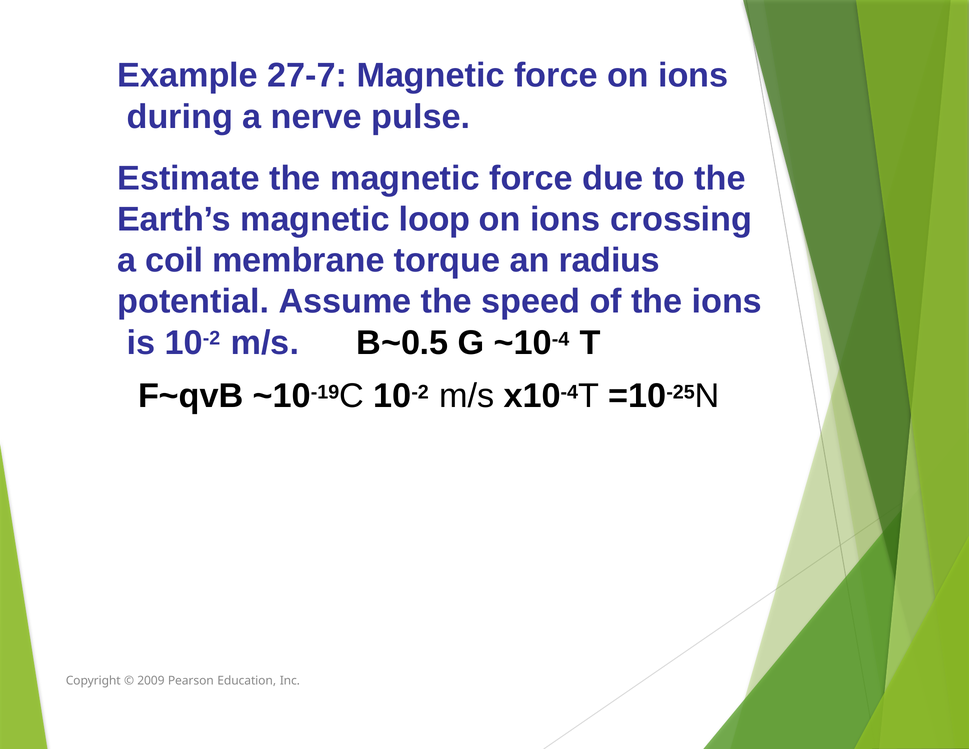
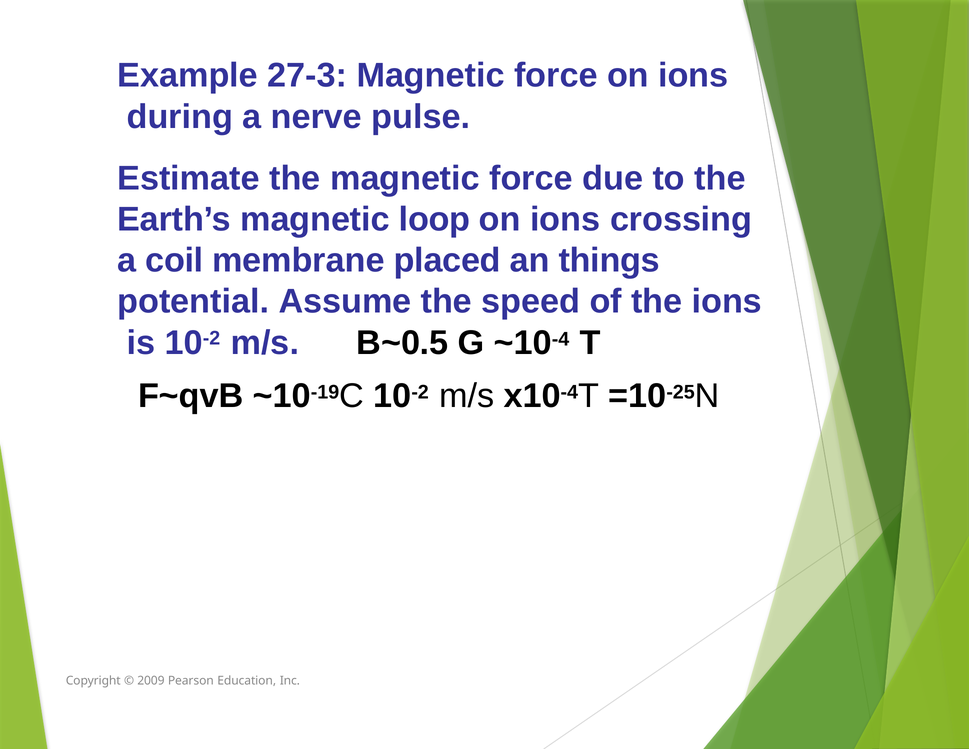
27-7: 27-7 -> 27-3 (307, 76)
torque: torque -> placed (447, 260)
radius: radius -> things (609, 260)
